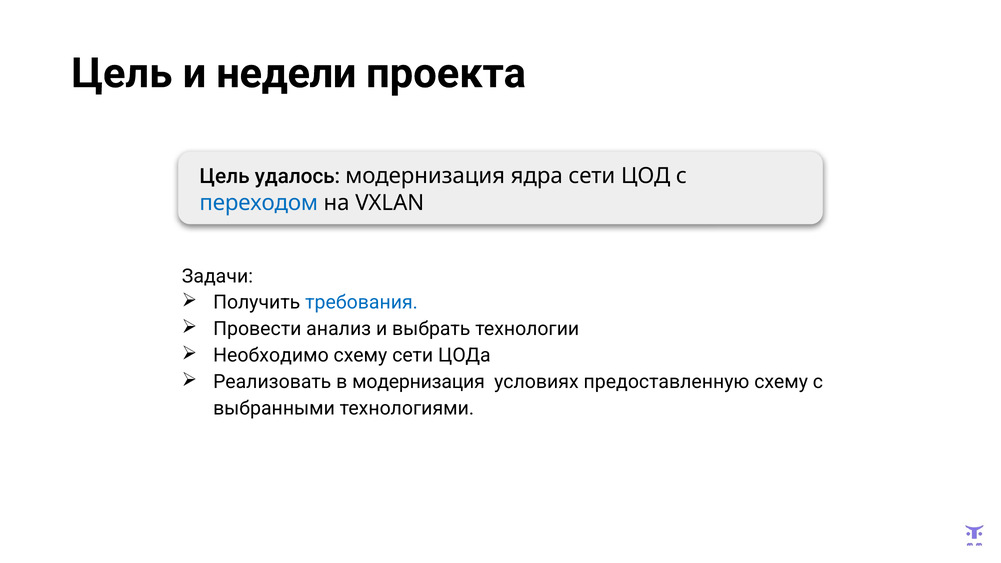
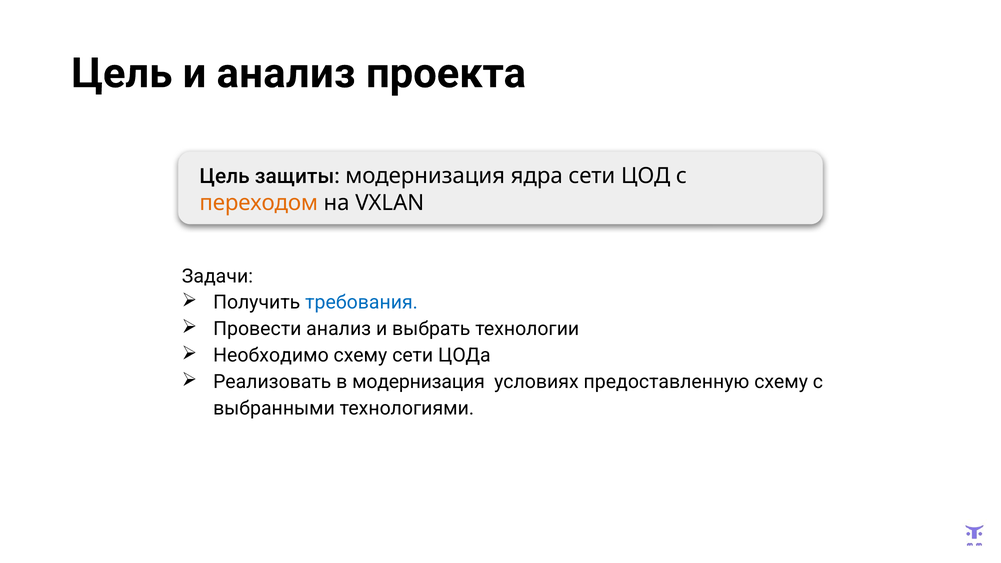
и недели: недели -> анализ (286, 73)
удалось: удалось -> защиты (297, 177)
переходом colour: blue -> orange (259, 203)
